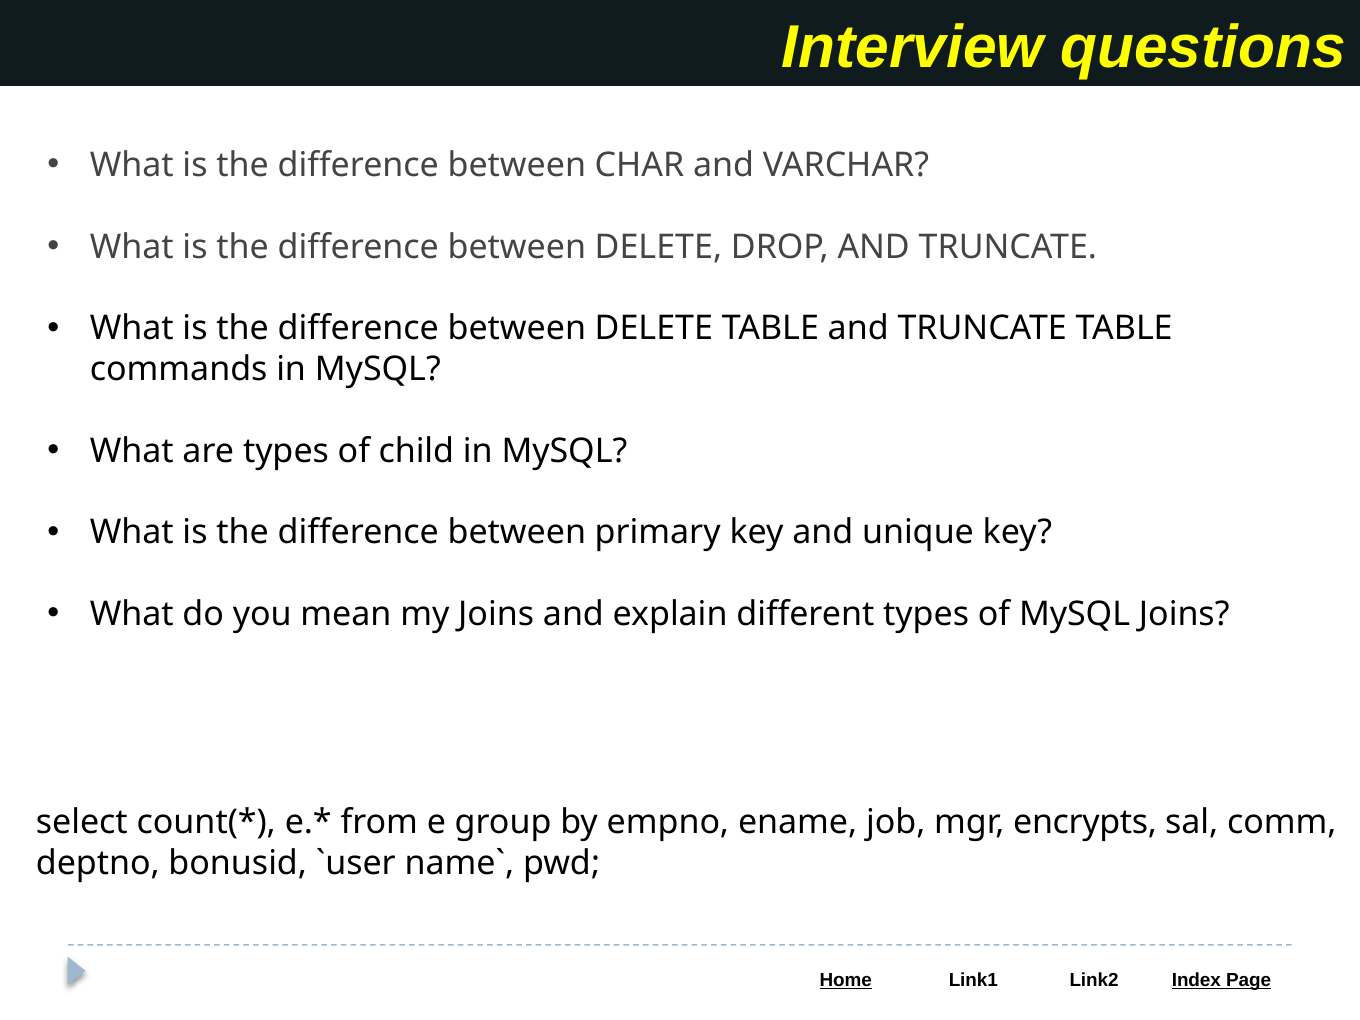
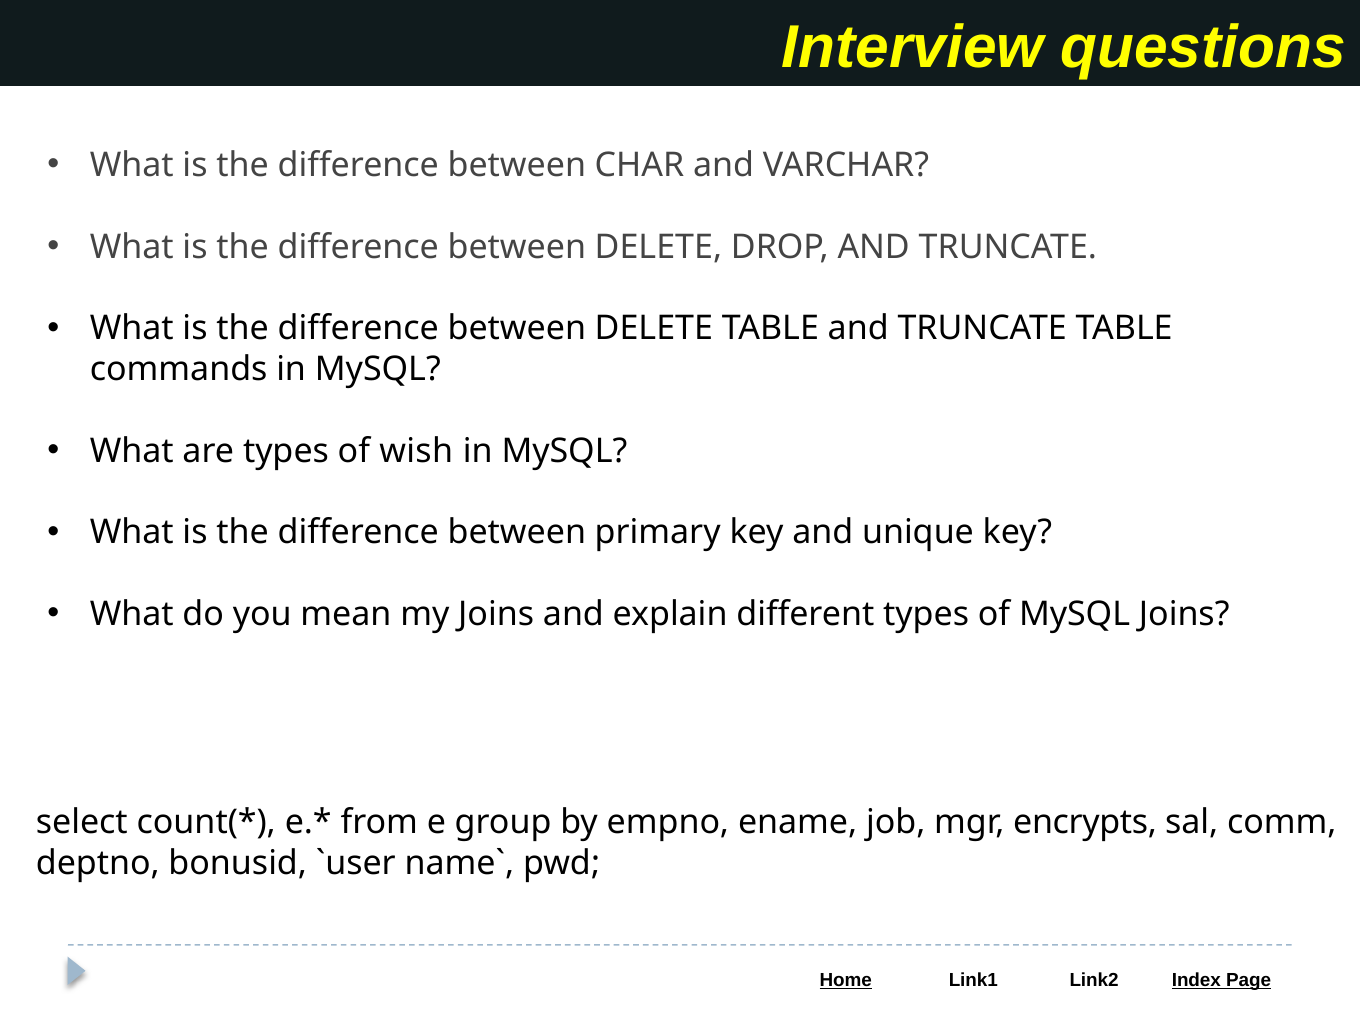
child: child -> wish (416, 451)
